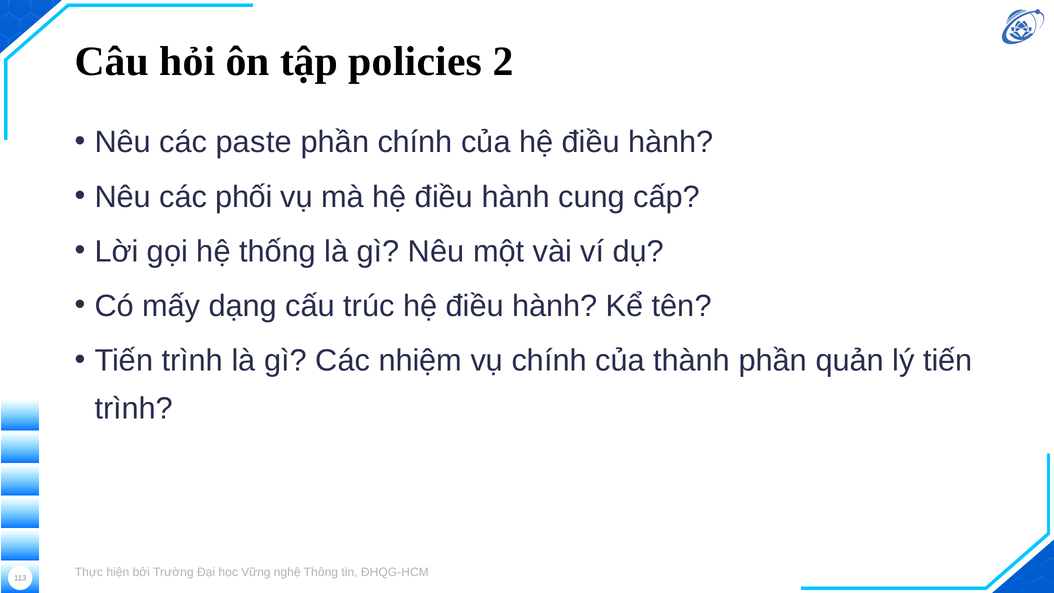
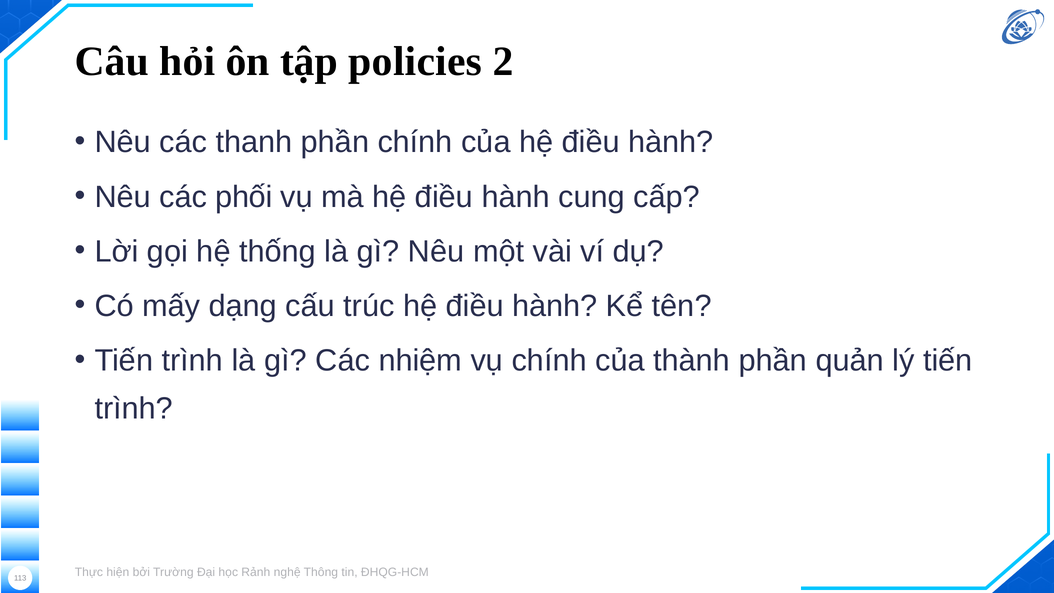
paste: paste -> thanh (254, 142)
Vững: Vững -> Rảnh (256, 572)
